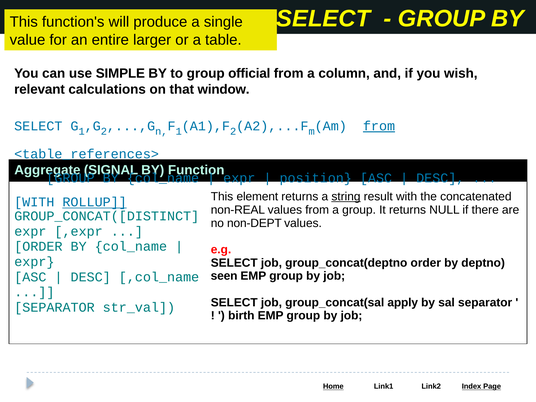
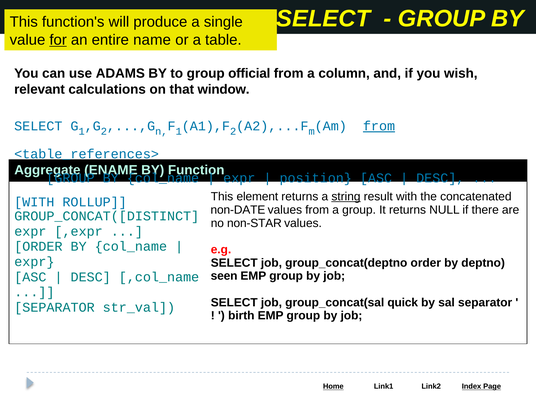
for underline: none -> present (58, 40)
larger: larger -> name (152, 40)
SIMPLE: SIMPLE -> ADAMS (120, 73)
SIGNAL: SIGNAL -> ENAME (111, 170)
ROLLUP underline: present -> none (95, 202)
non-REAL: non-REAL -> non-DATE (238, 210)
non-DEPT: non-DEPT -> non-STAR (254, 223)
apply: apply -> quick (403, 302)
